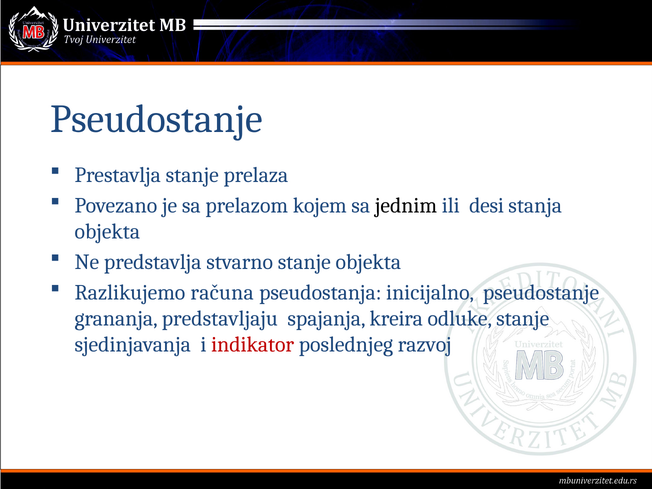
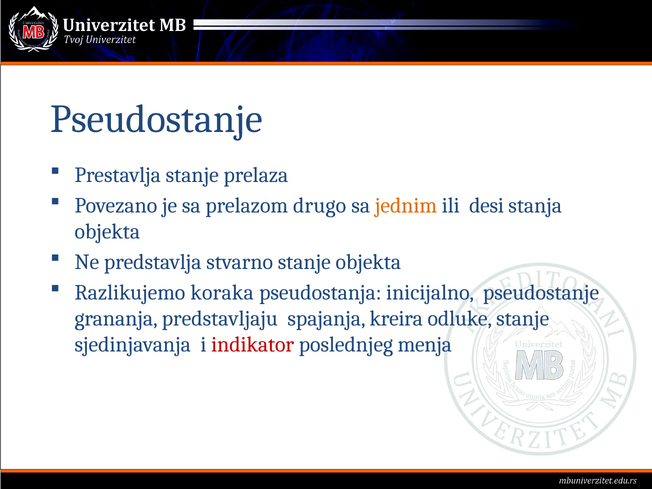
kojem: kojem -> drugo (320, 205)
jednim colour: black -> orange (406, 205)
računa: računa -> koraka (222, 292)
razvoj: razvoj -> menja (425, 345)
